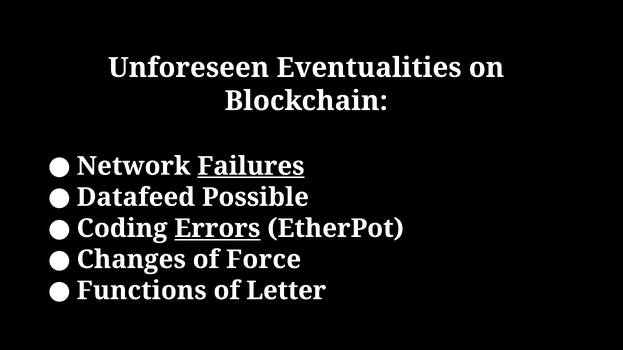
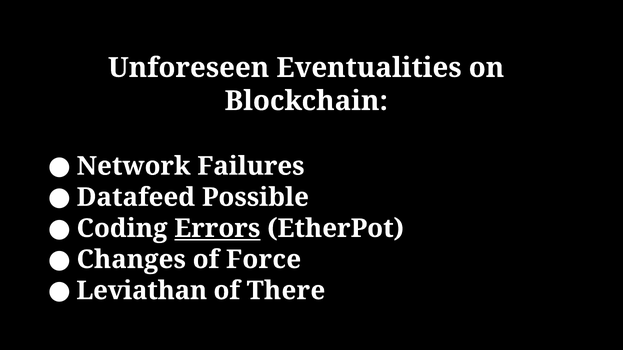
Failures underline: present -> none (251, 166)
Functions: Functions -> Leviathan (142, 291)
Letter: Letter -> There (286, 291)
